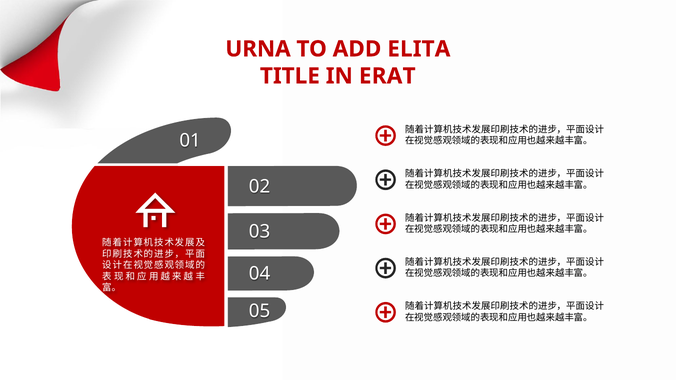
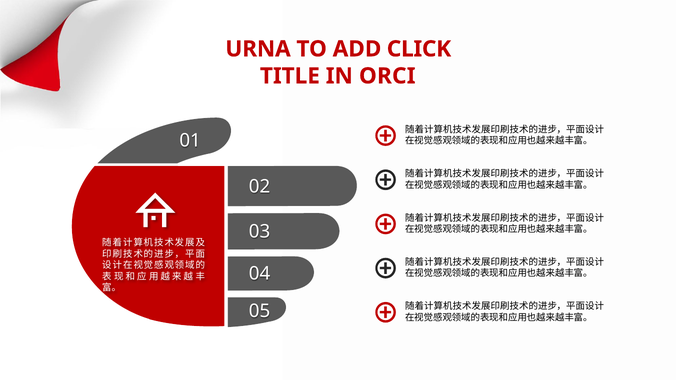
ELITA: ELITA -> CLICK (419, 49)
ERAT: ERAT -> ORCI (387, 76)
